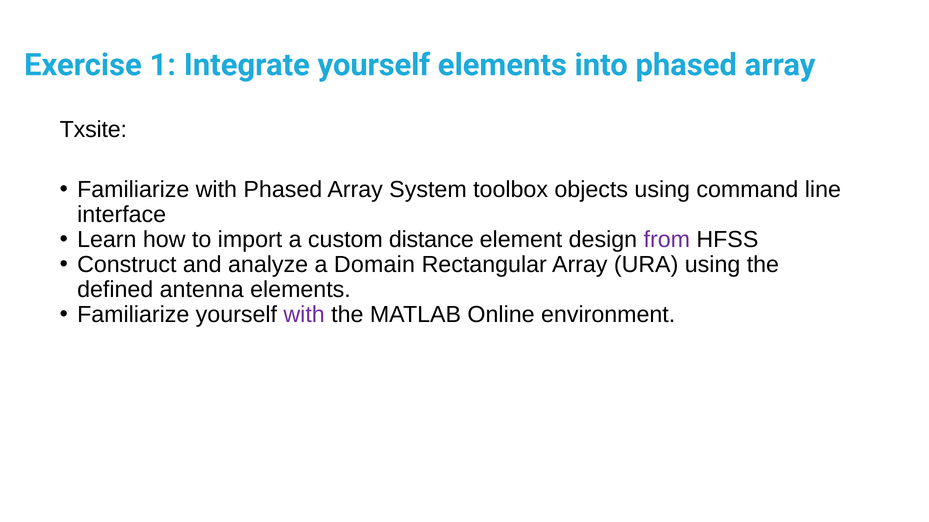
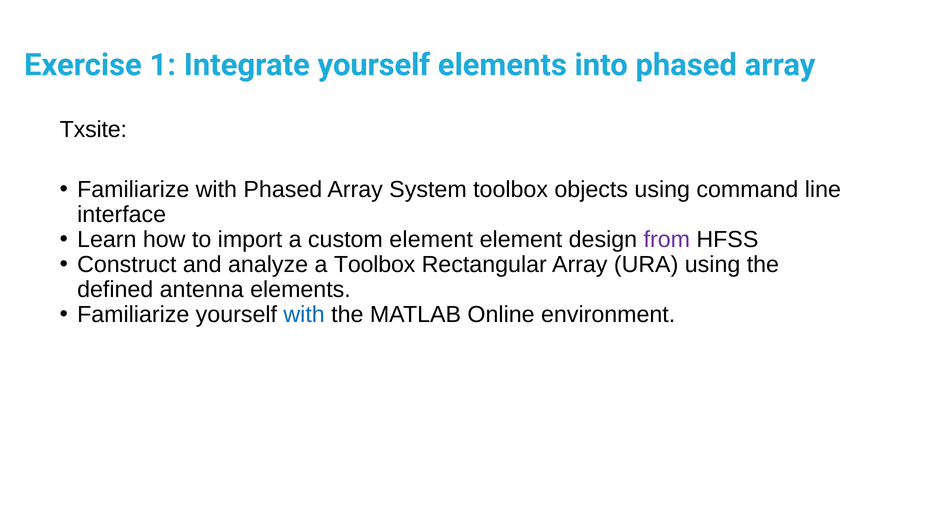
custom distance: distance -> element (431, 240)
a Domain: Domain -> Toolbox (375, 265)
with colour: purple -> blue (304, 315)
